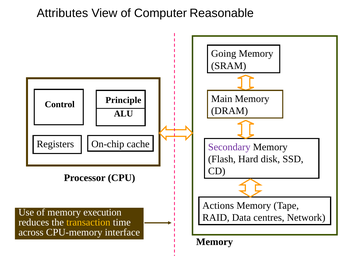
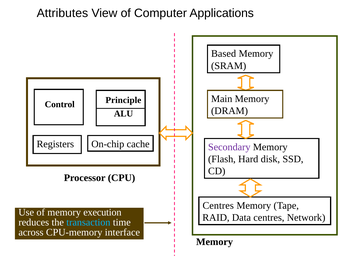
Reasonable: Reasonable -> Applications (222, 13)
Going: Going -> Based (224, 54)
Actions: Actions -> Centres (218, 205)
transaction colour: yellow -> light blue (88, 222)
